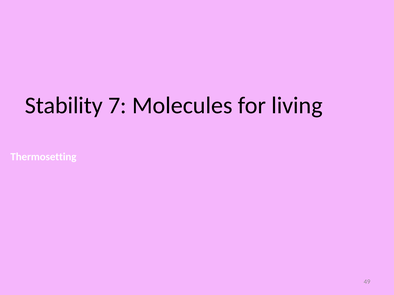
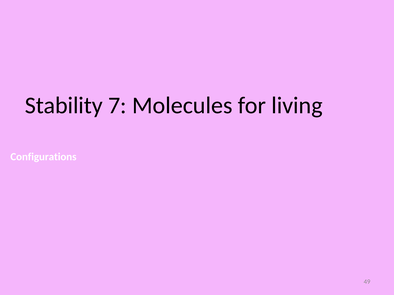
Thermosetting: Thermosetting -> Configurations (43, 157)
